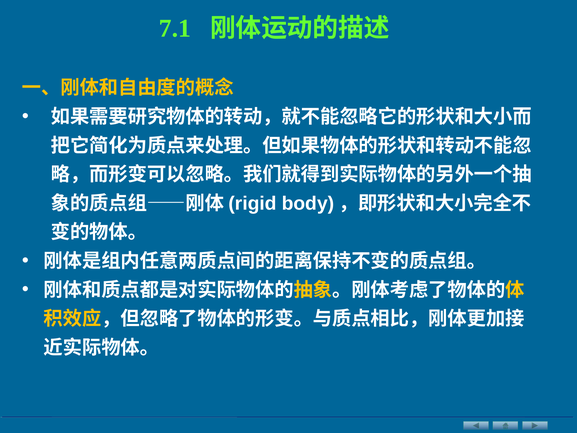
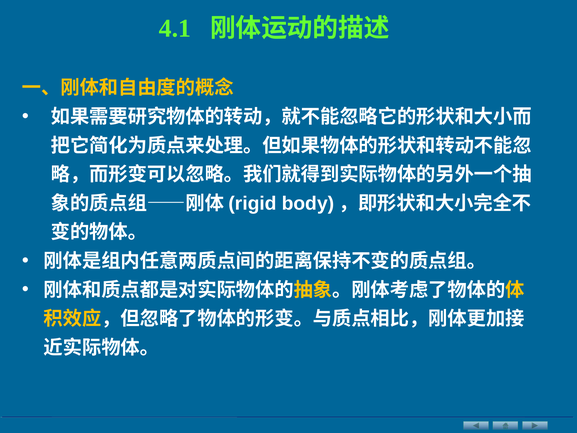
7.1: 7.1 -> 4.1 (175, 28)
